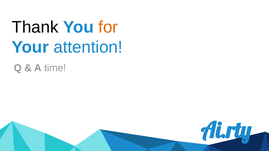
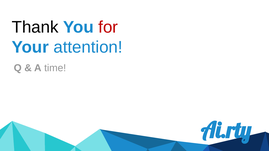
for colour: orange -> red (108, 27)
